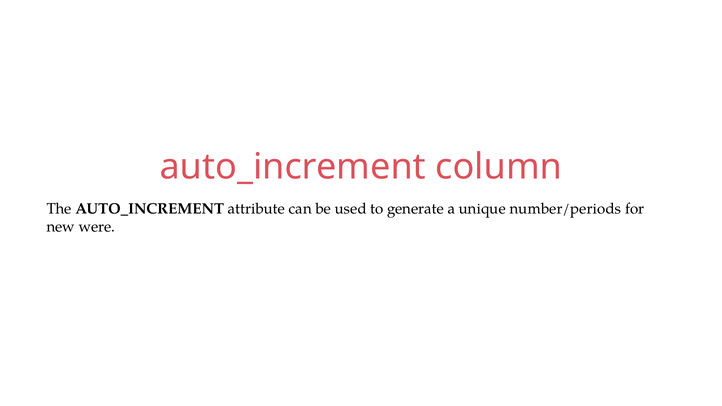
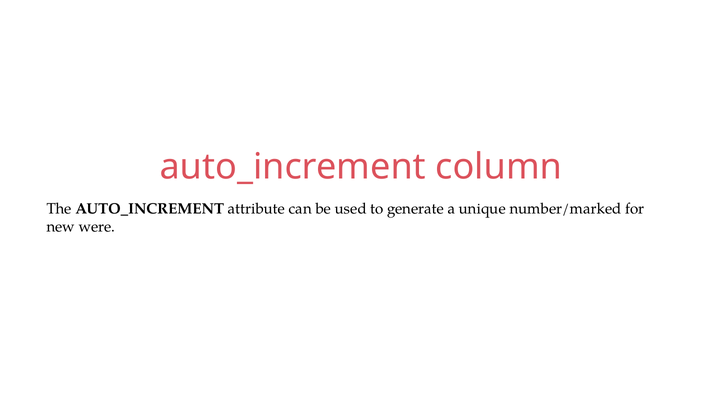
number/periods: number/periods -> number/marked (566, 209)
